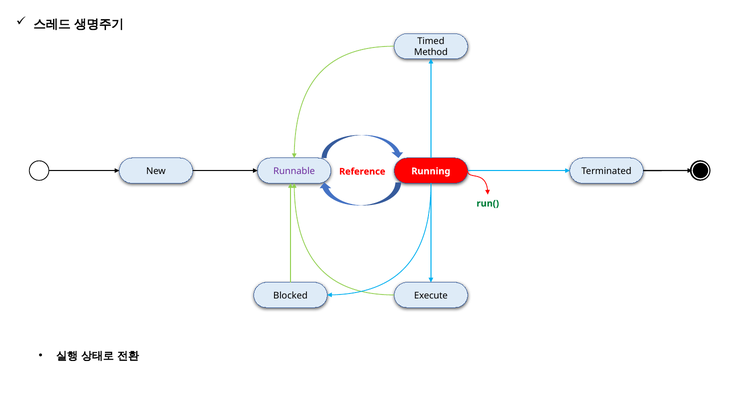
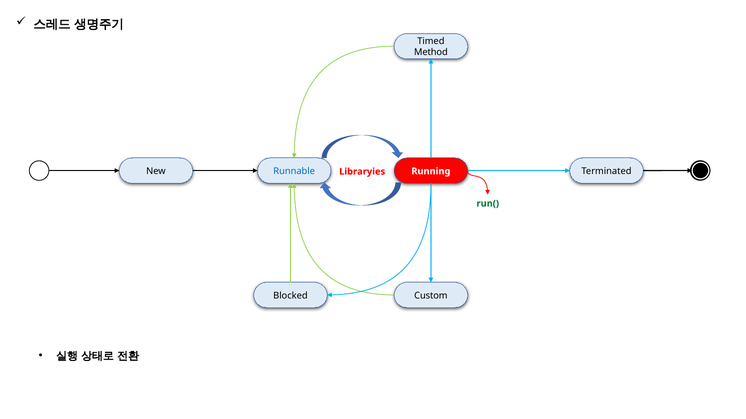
Runnable colour: purple -> blue (294, 171)
Reference: Reference -> Libraryies (362, 172)
Execute: Execute -> Custom (431, 296)
